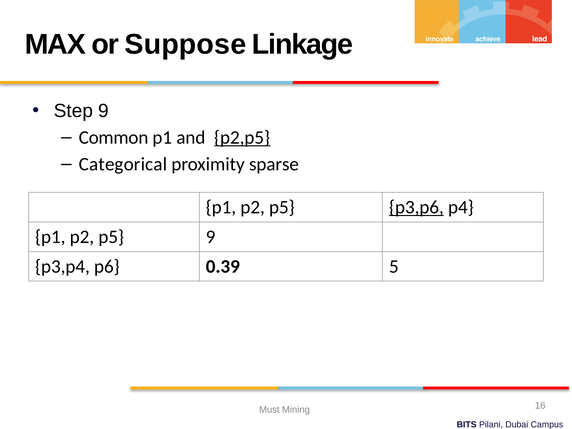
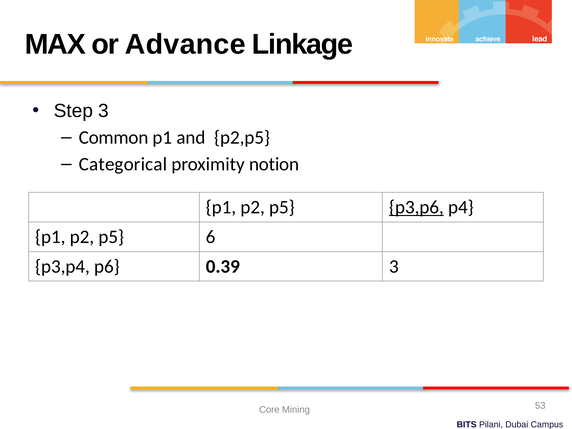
Suppose: Suppose -> Advance (185, 44)
Step 9: 9 -> 3 (104, 111)
p2,p5 underline: present -> none (242, 138)
sparse: sparse -> notion (274, 164)
p5 9: 9 -> 6 (211, 237)
0.39 5: 5 -> 3 (394, 267)
Must: Must -> Core (269, 410)
16: 16 -> 53 (540, 406)
